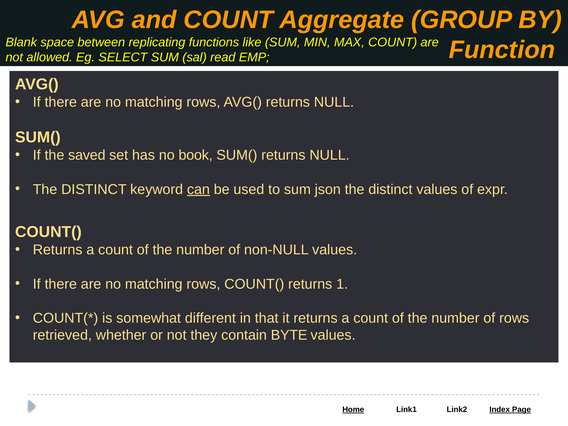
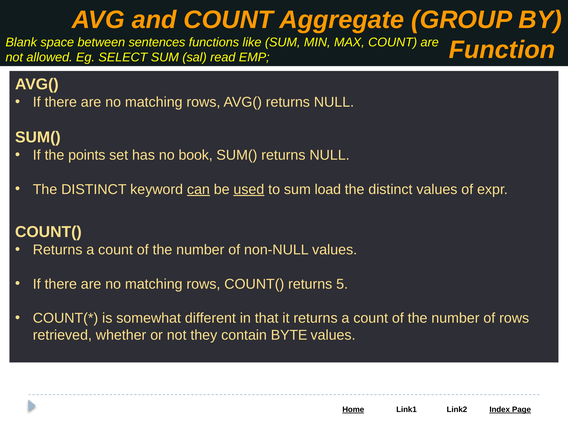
replicating: replicating -> sentences (157, 42)
saved: saved -> points (87, 155)
used underline: none -> present (249, 189)
json: json -> load (328, 189)
1: 1 -> 5 (342, 284)
